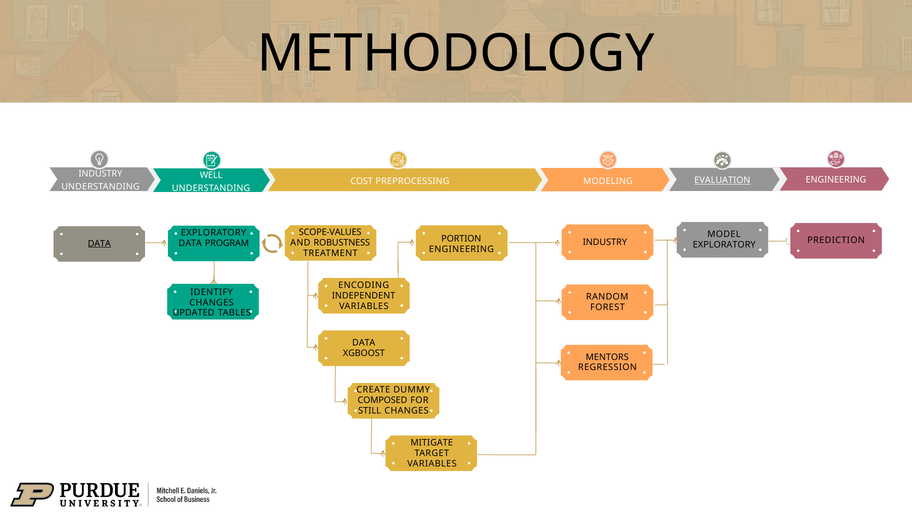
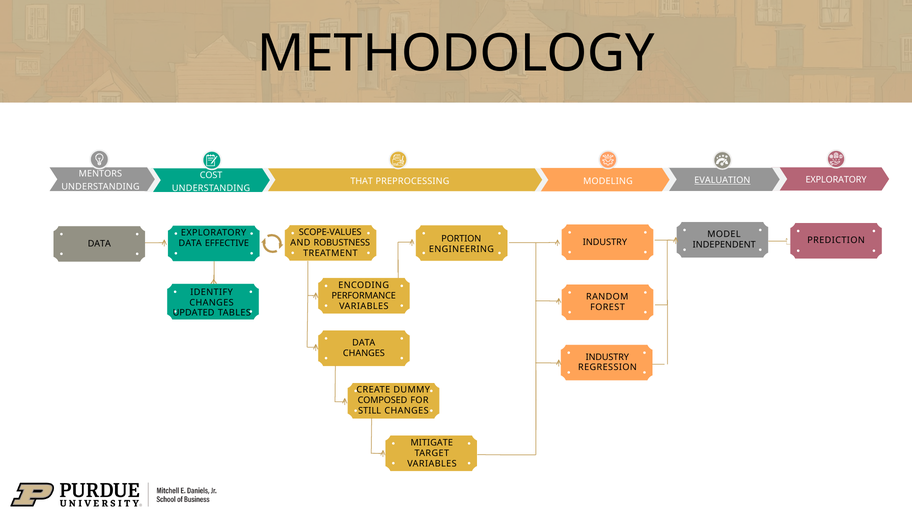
INDUSTRY: INDUSTRY -> MENTORS (100, 174)
WELL: WELL -> COST (211, 175)
ENGINEERING: ENGINEERING -> EXPLORATORY (836, 180)
COST: COST -> THAT (362, 181)
PROGRAM: PROGRAM -> EFFECTIVE (227, 243)
DATA underline: present -> none (99, 244)
EXPLORATORY: EXPLORATORY -> INDEPENDENT (724, 245)
INDEPENDENT: INDEPENDENT -> PERFORMANCE (364, 296)
XGBOOST: XGBOOST -> CHANGES (364, 353)
MENTORS: MENTORS -> INDUSTRY (607, 357)
